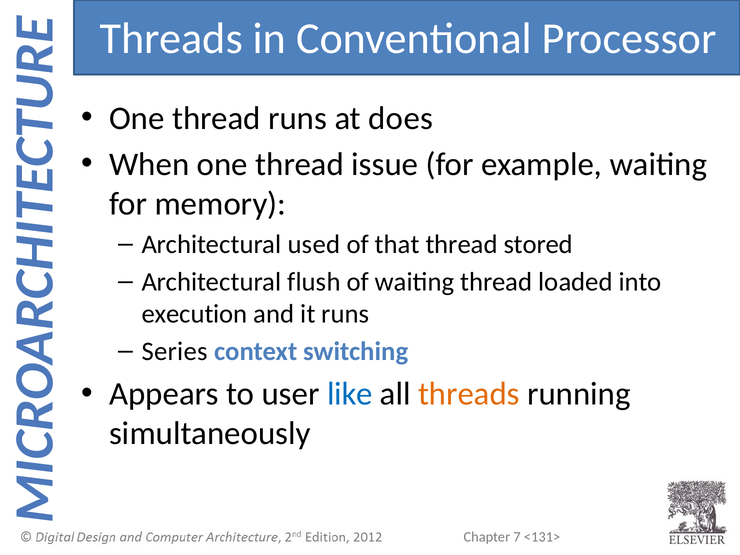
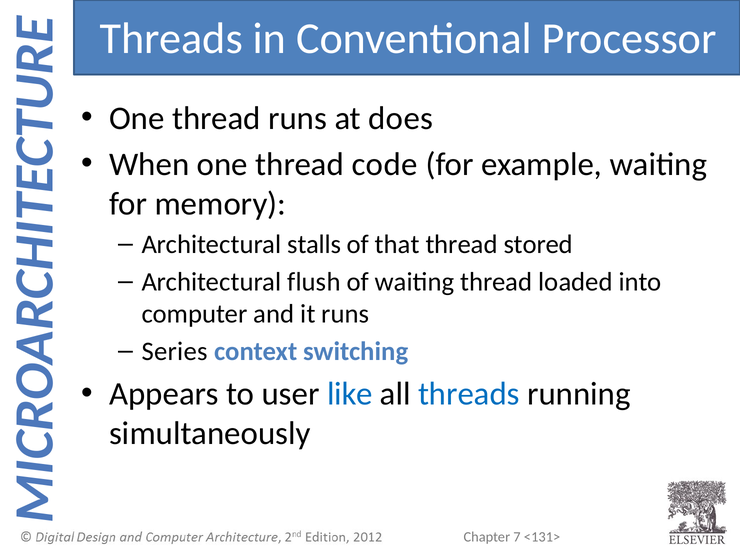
issue: issue -> code (385, 164)
used: used -> stalls (314, 244)
execution: execution -> computer (194, 314)
threads colour: orange -> blue (469, 394)
